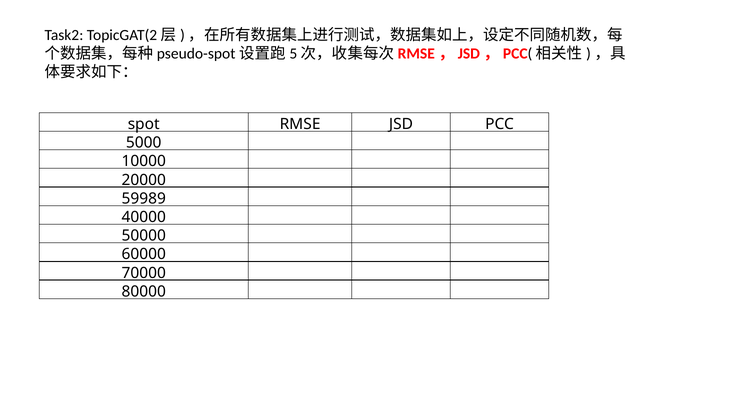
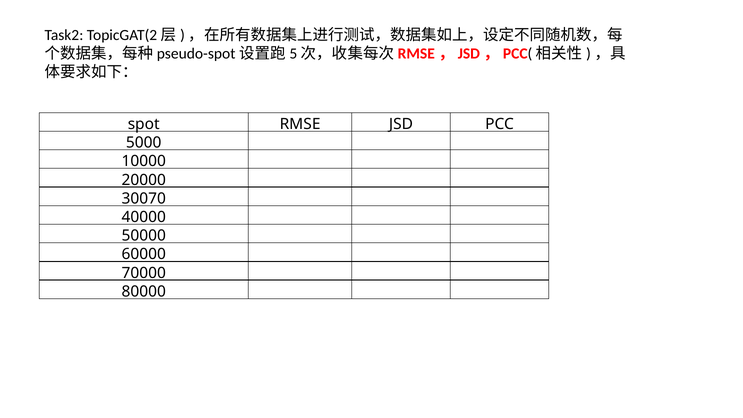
59989: 59989 -> 30070 (144, 198)
